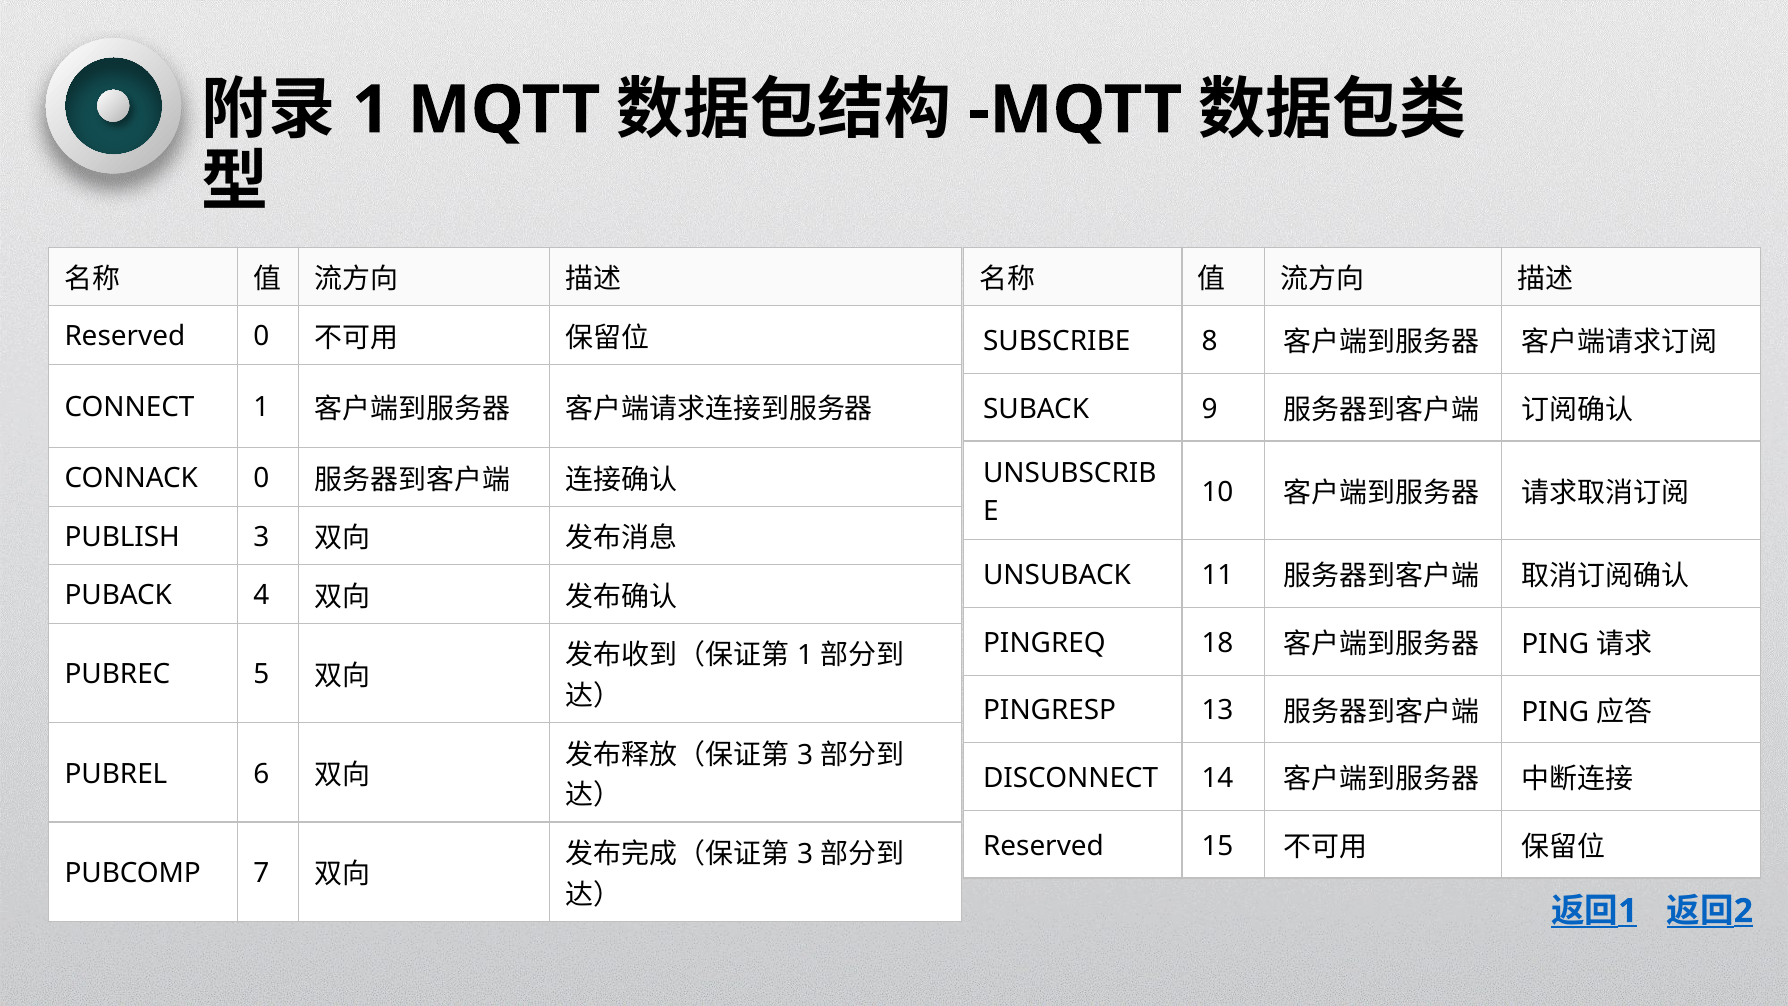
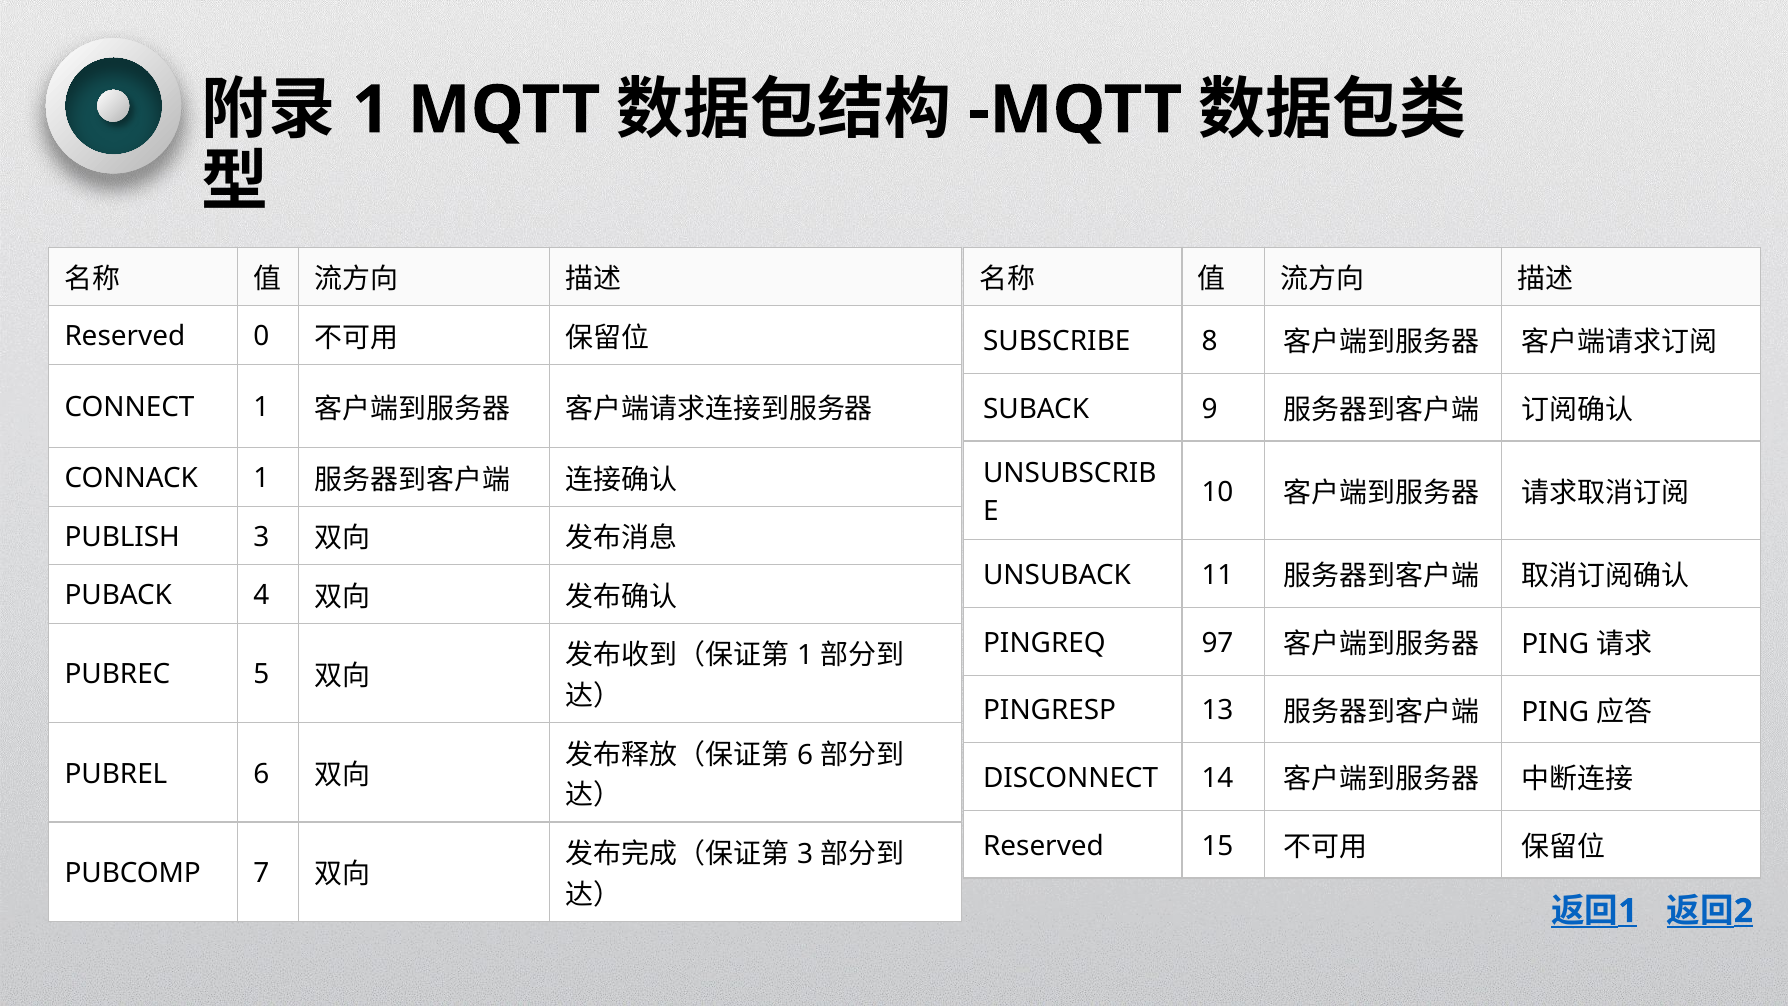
CONNACK 0: 0 -> 1 (261, 478)
18: 18 -> 97 (1217, 643)
3: 3 -> 6 (805, 755)
